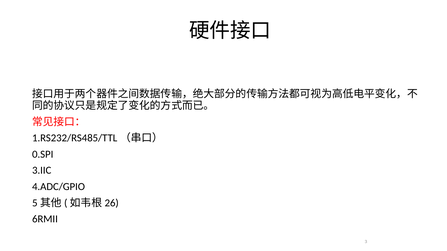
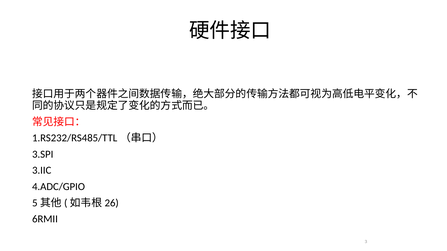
0.SPI: 0.SPI -> 3.SPI (43, 154)
